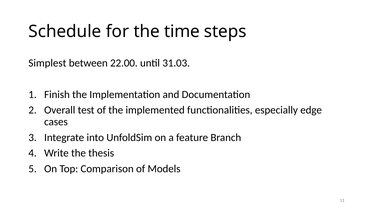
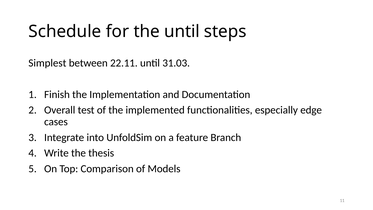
the time: time -> until (182, 31)
22.00: 22.00 -> 22.11 (124, 63)
